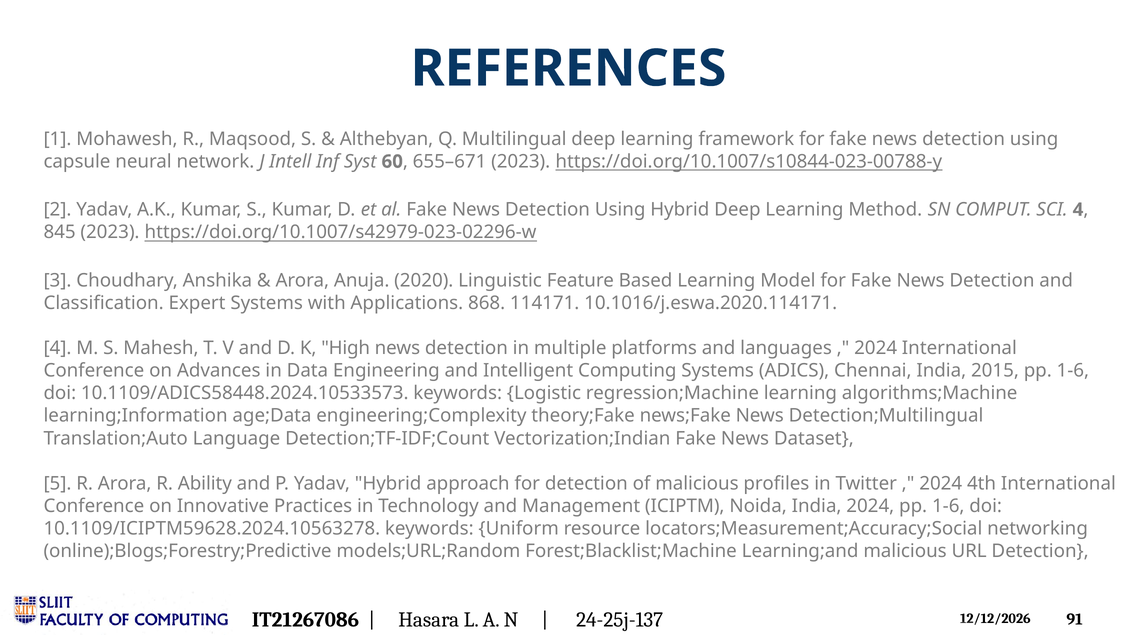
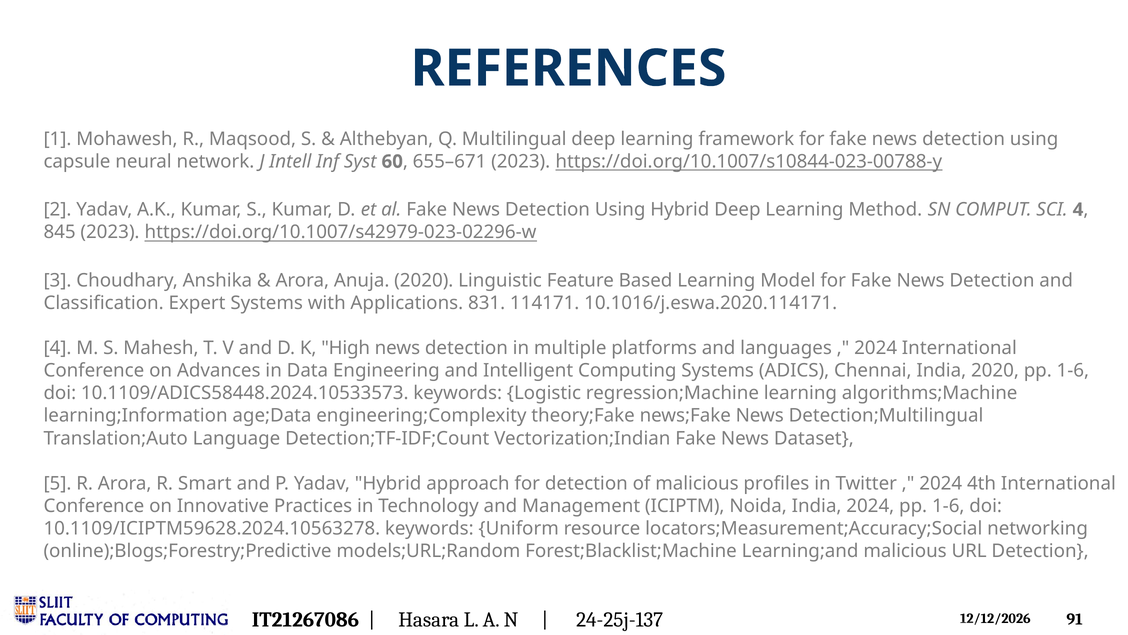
868: 868 -> 831 (487, 303)
India 2015: 2015 -> 2020 (995, 370)
Ability: Ability -> Smart (205, 483)
